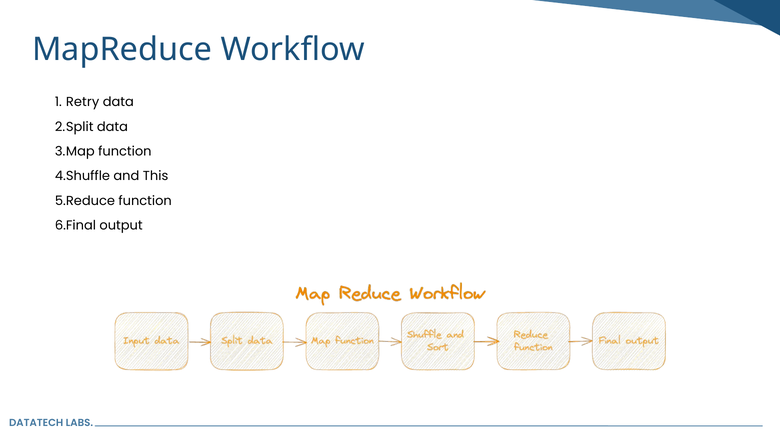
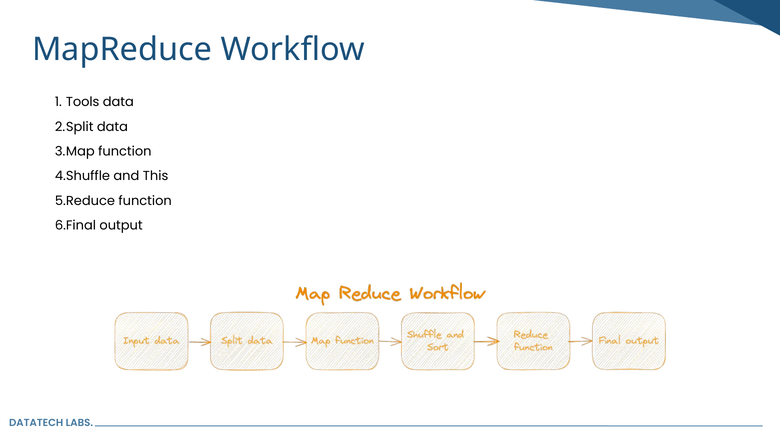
Retry: Retry -> Tools (83, 102)
